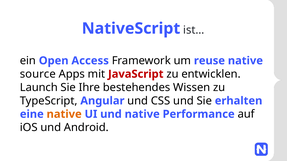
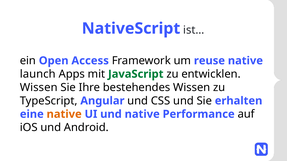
source: source -> launch (38, 74)
JavaScript colour: red -> green (136, 74)
Launch: Launch -> Wissen (39, 88)
